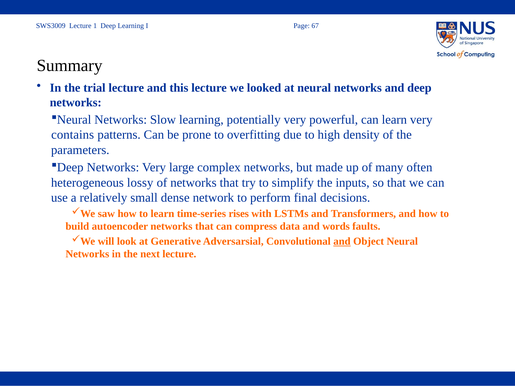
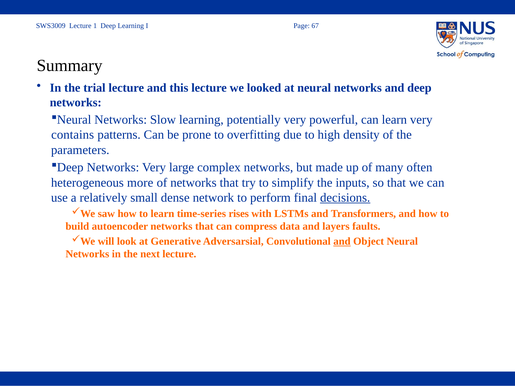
lossy: lossy -> more (140, 183)
decisions underline: none -> present (345, 198)
words: words -> layers (336, 227)
